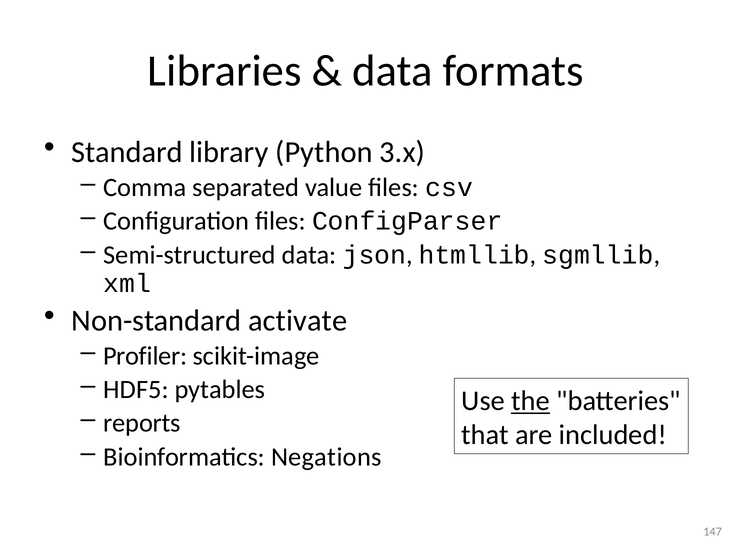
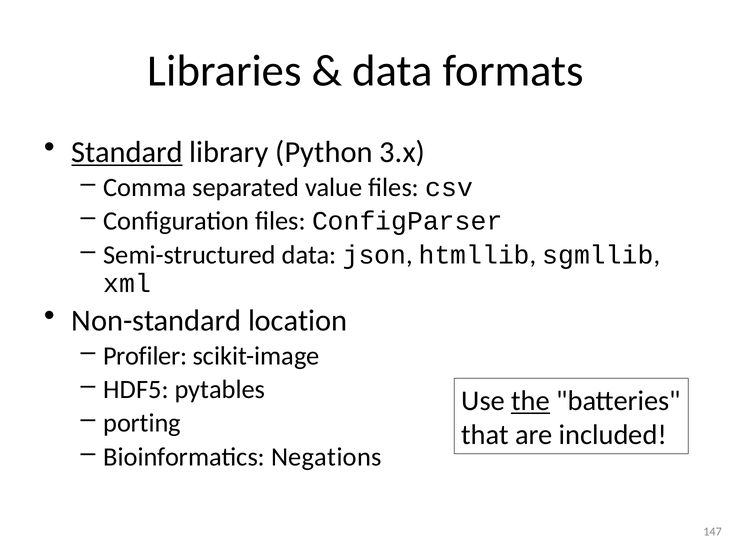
Standard underline: none -> present (127, 152)
activate: activate -> location (298, 320)
reports: reports -> porting (142, 423)
